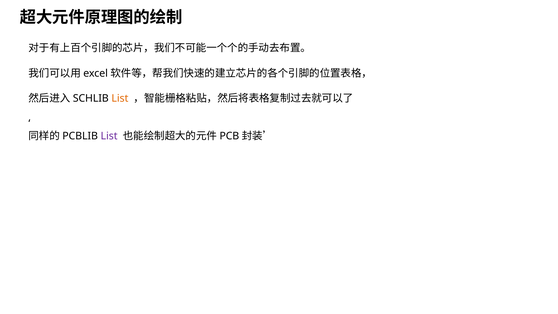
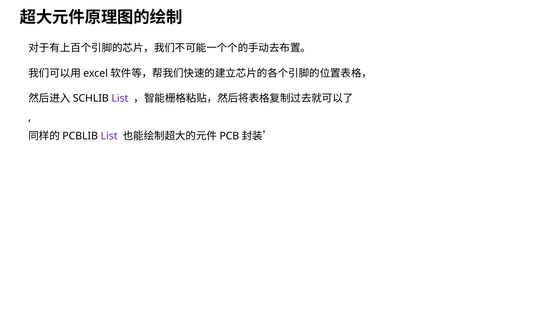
List colour: orange -> purple (120, 98)
